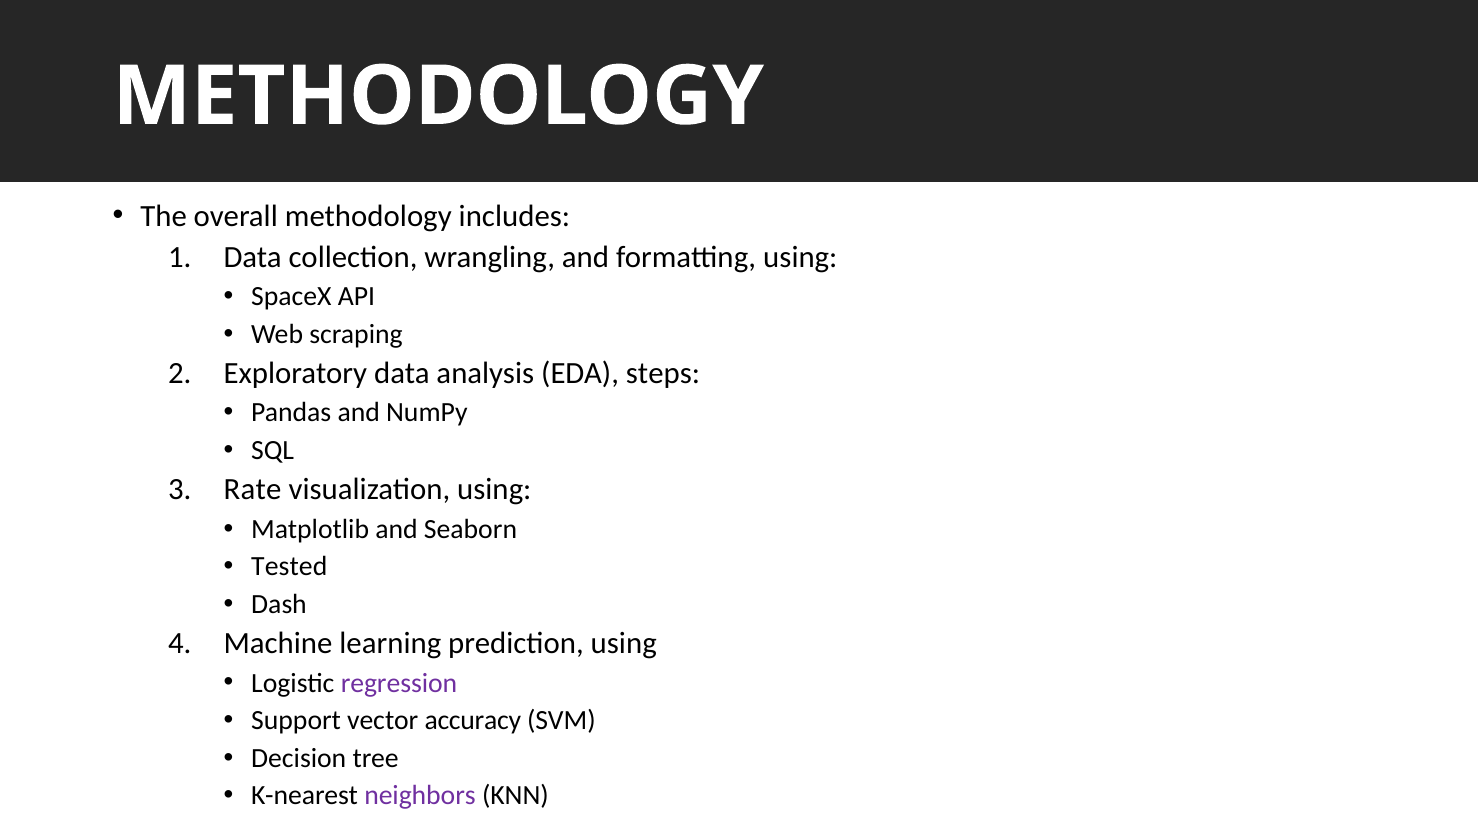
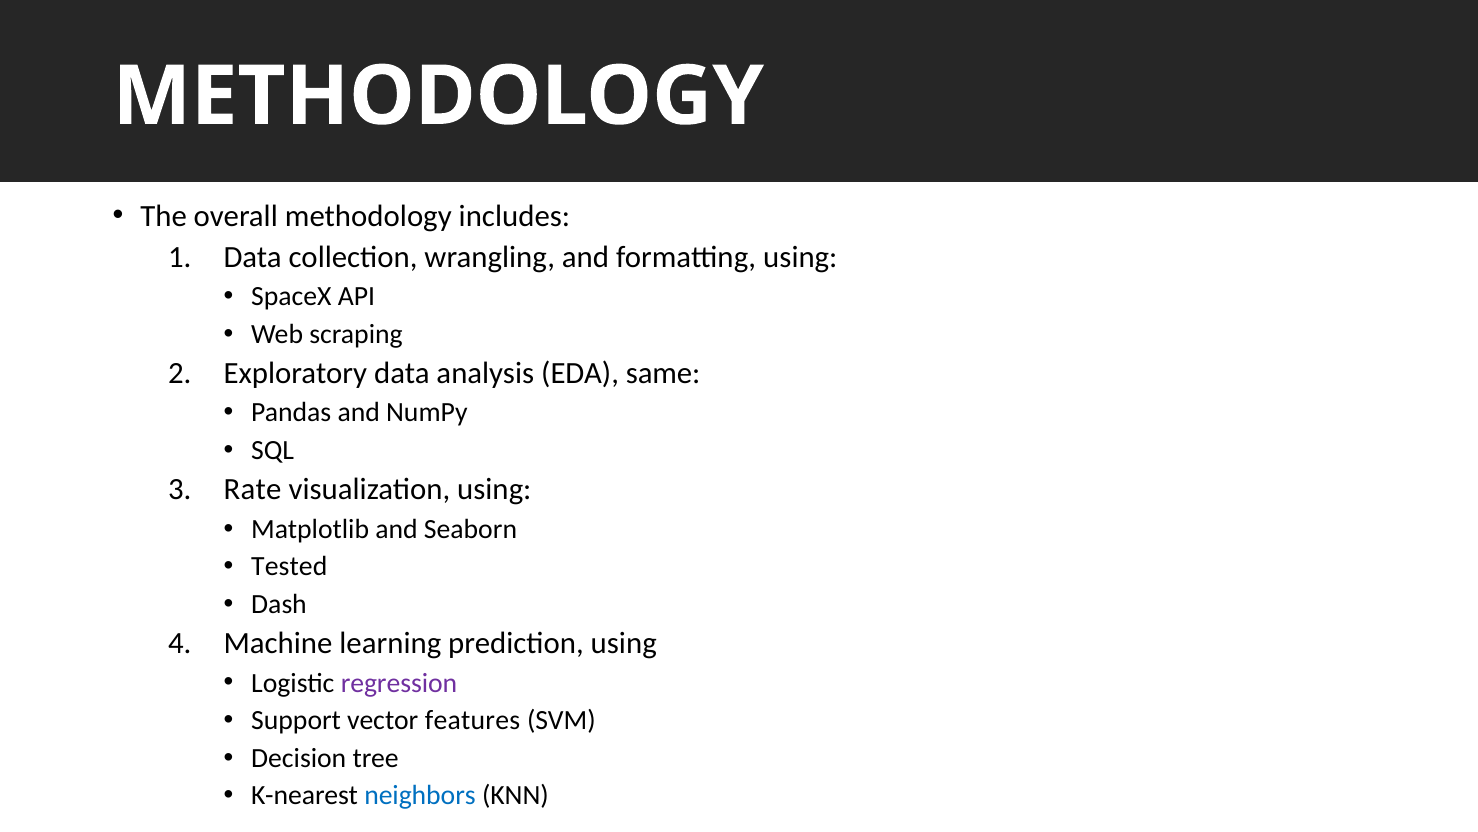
steps: steps -> same (663, 373)
accuracy: accuracy -> features (473, 720)
neighbors colour: purple -> blue (420, 795)
